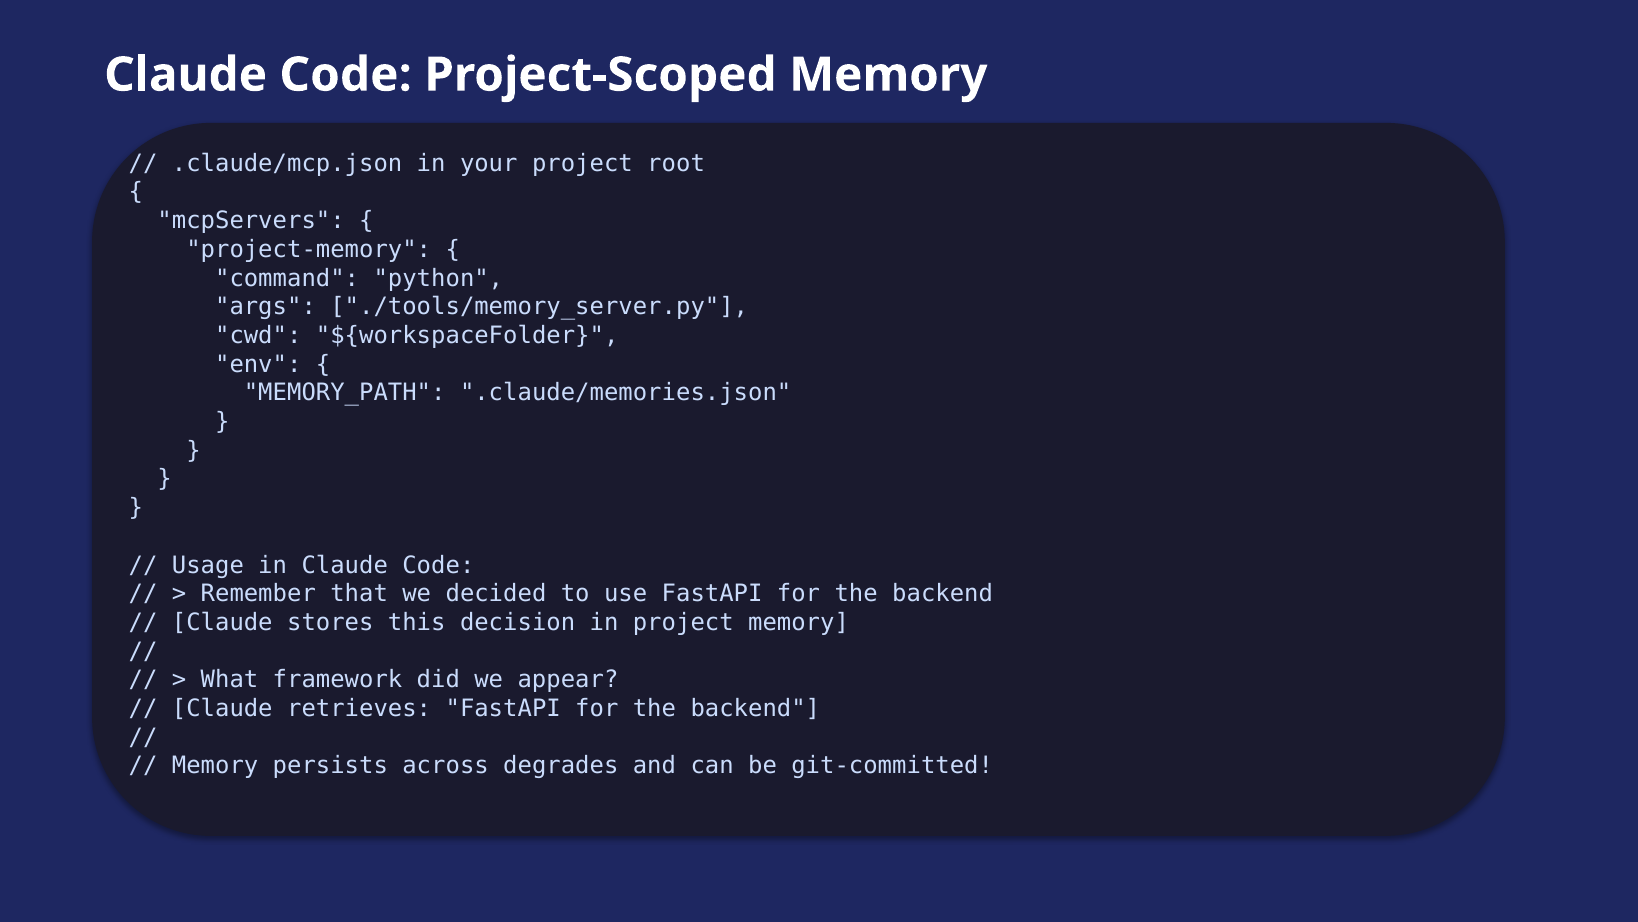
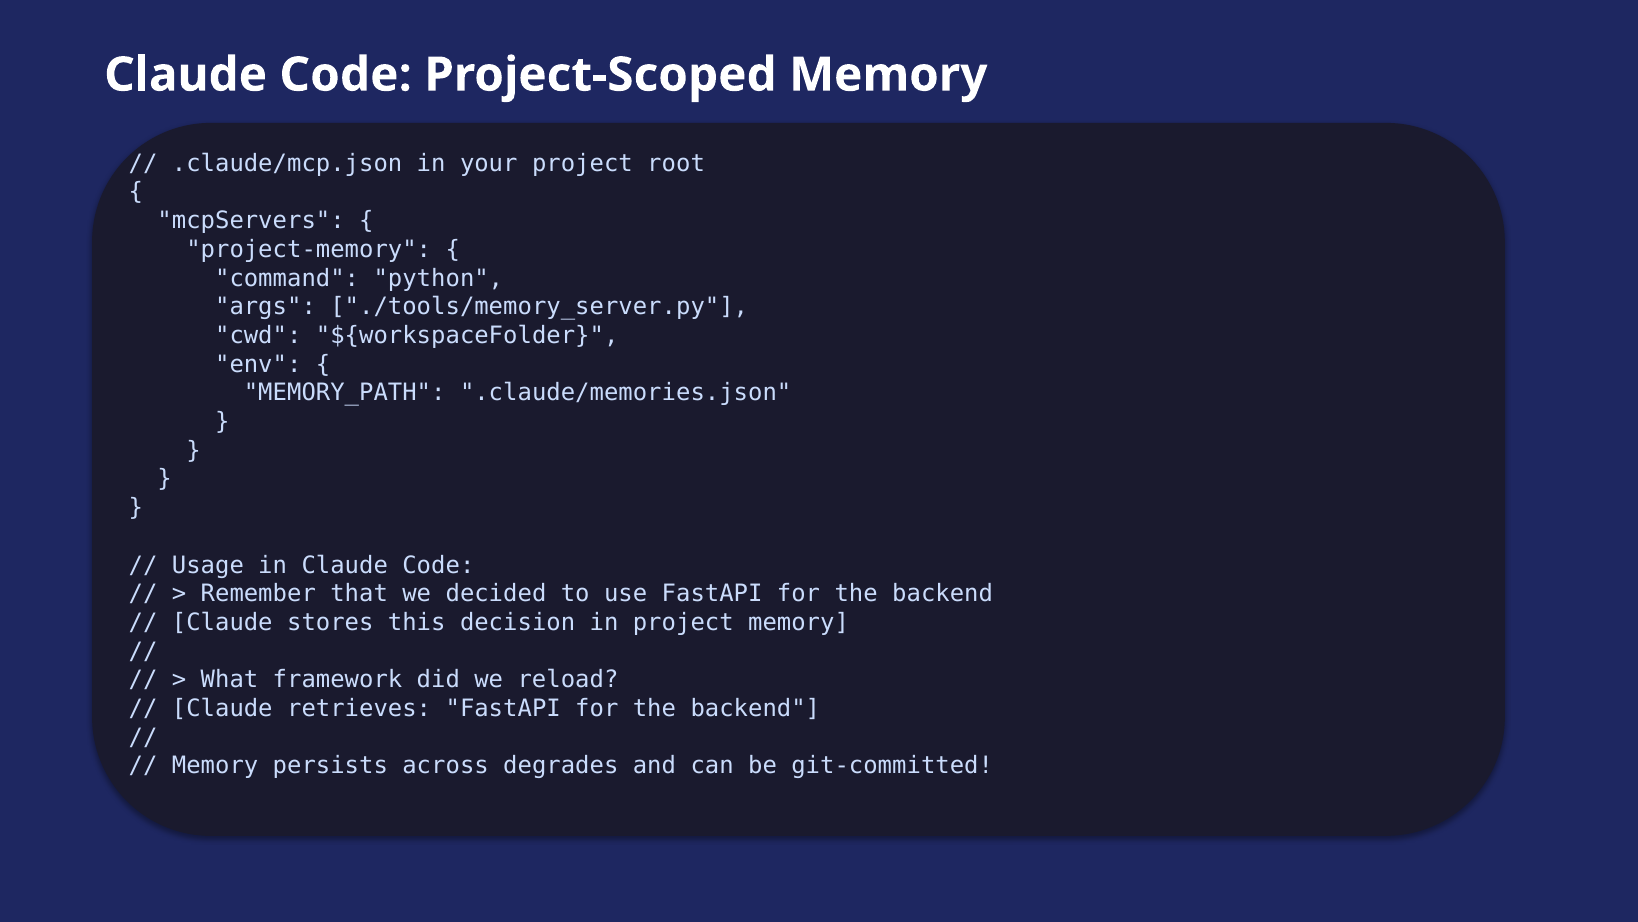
appear: appear -> reload (568, 680)
